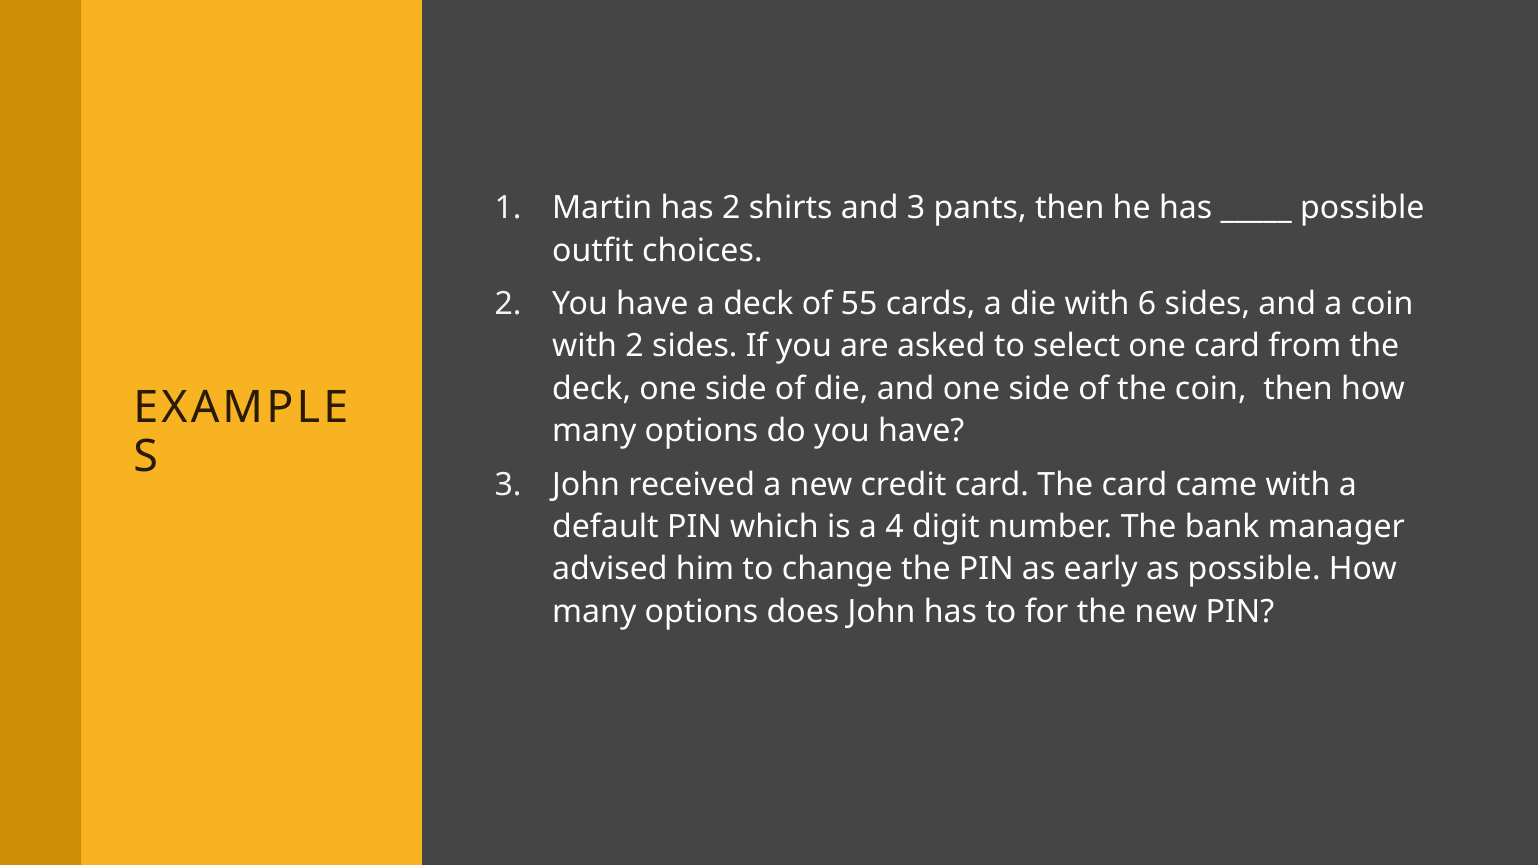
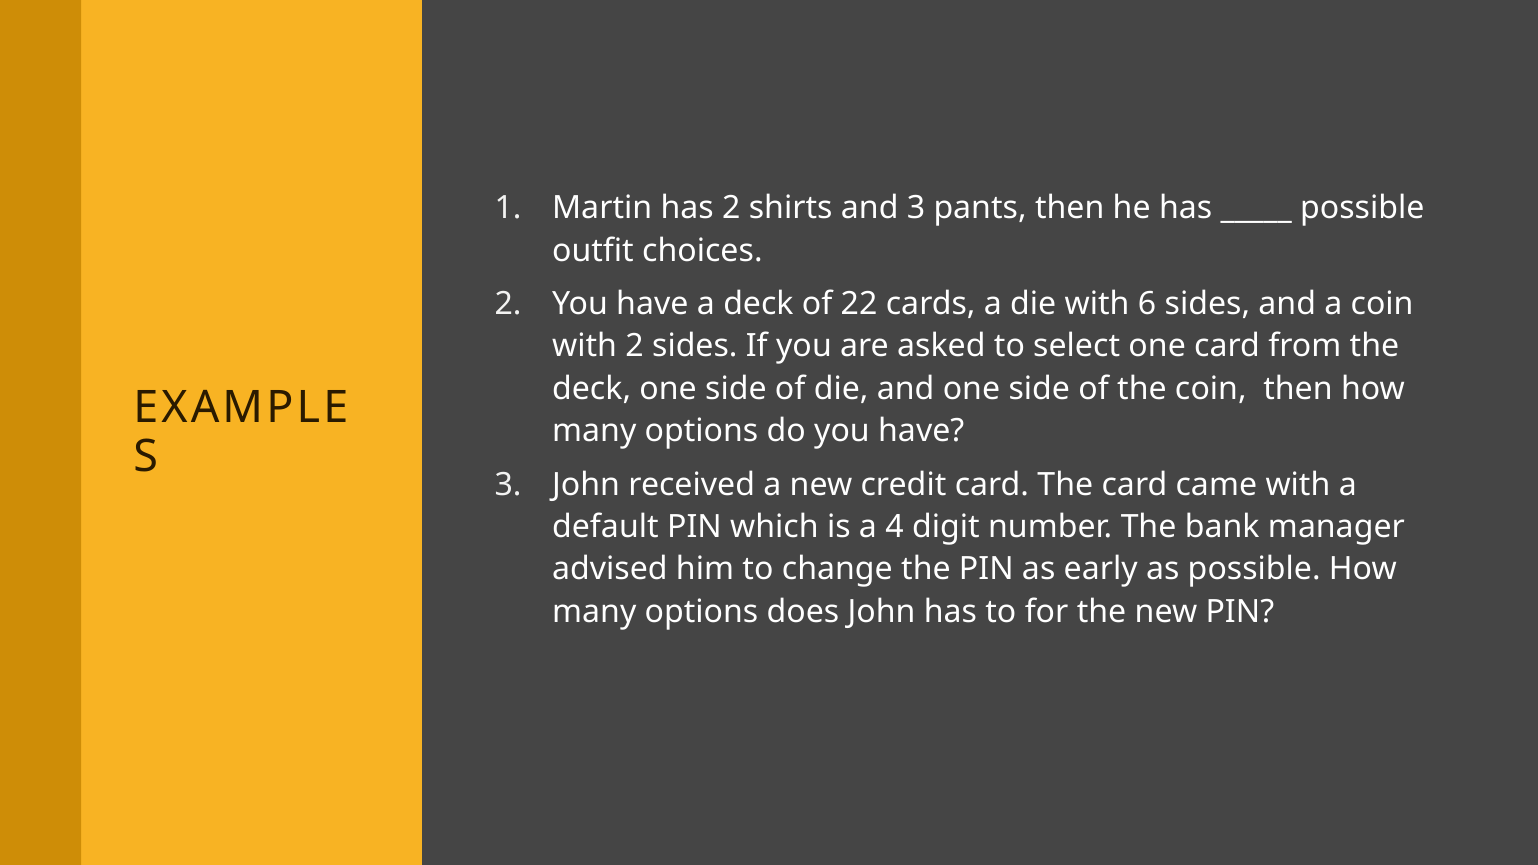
55: 55 -> 22 (859, 304)
